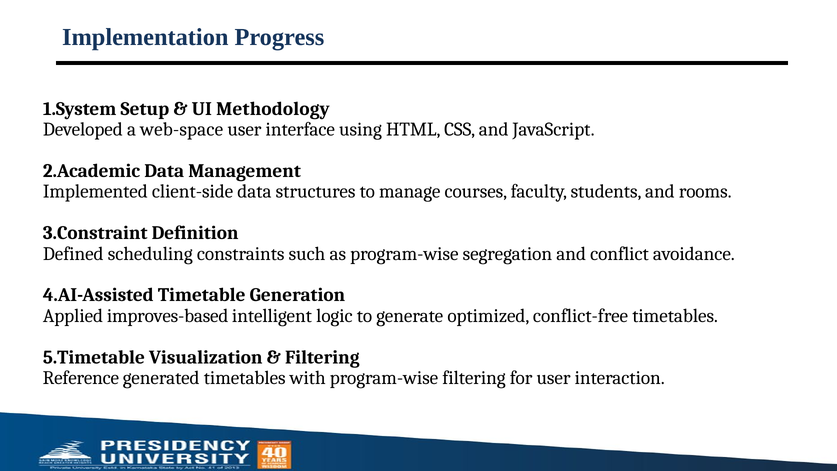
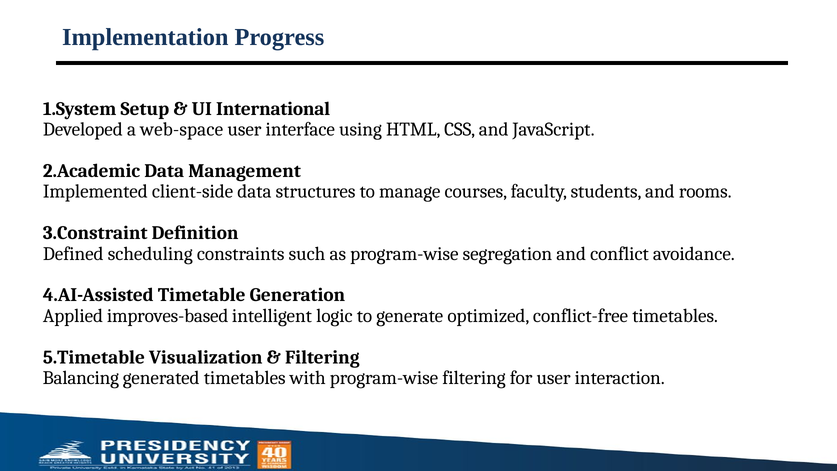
Methodology: Methodology -> International (273, 109)
Reference: Reference -> Balancing (81, 378)
